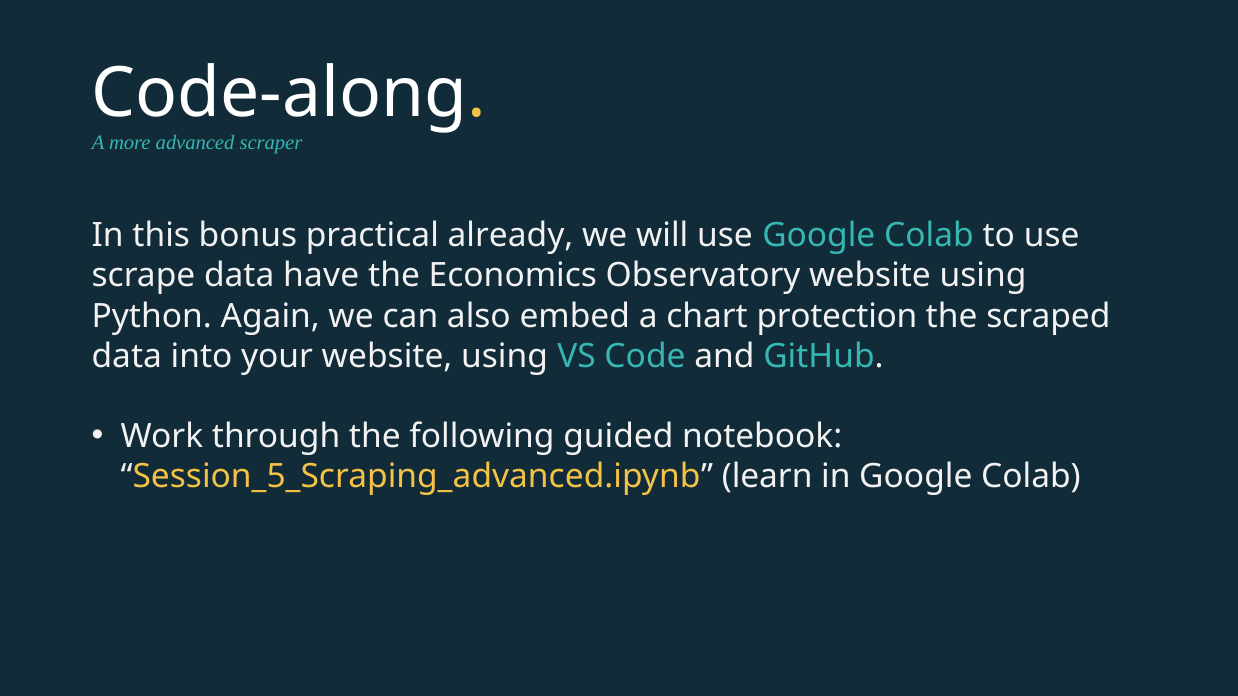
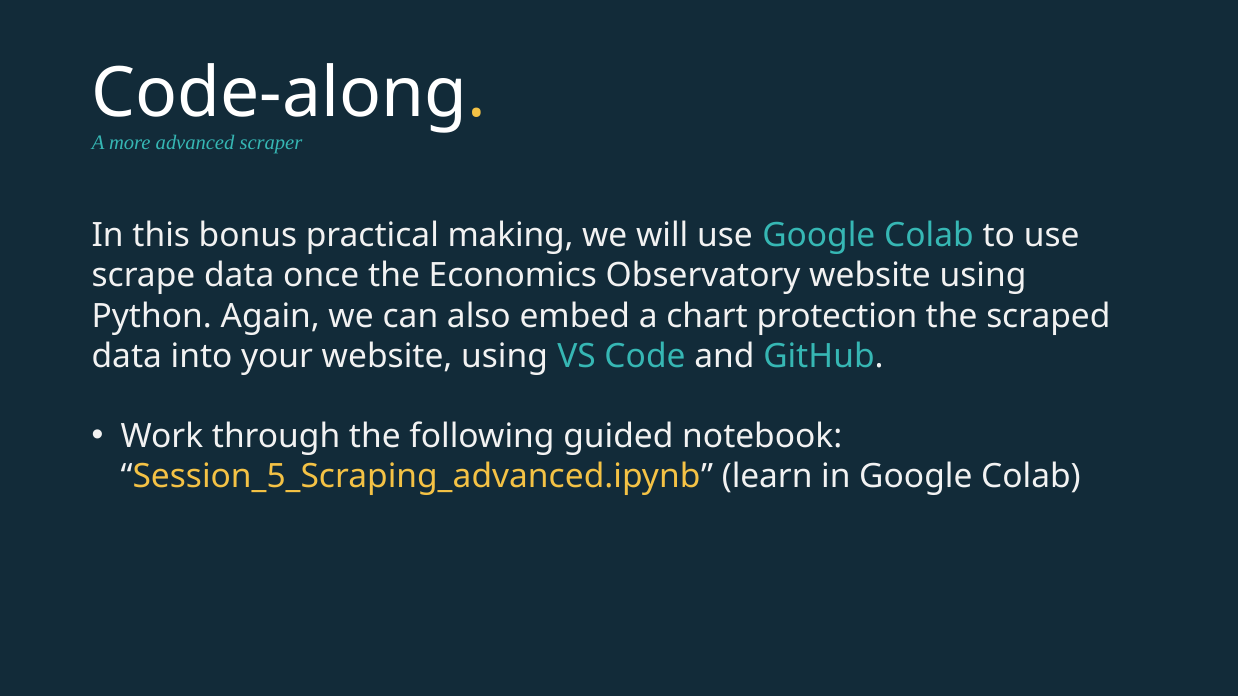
already: already -> making (511, 236)
have: have -> once (321, 276)
